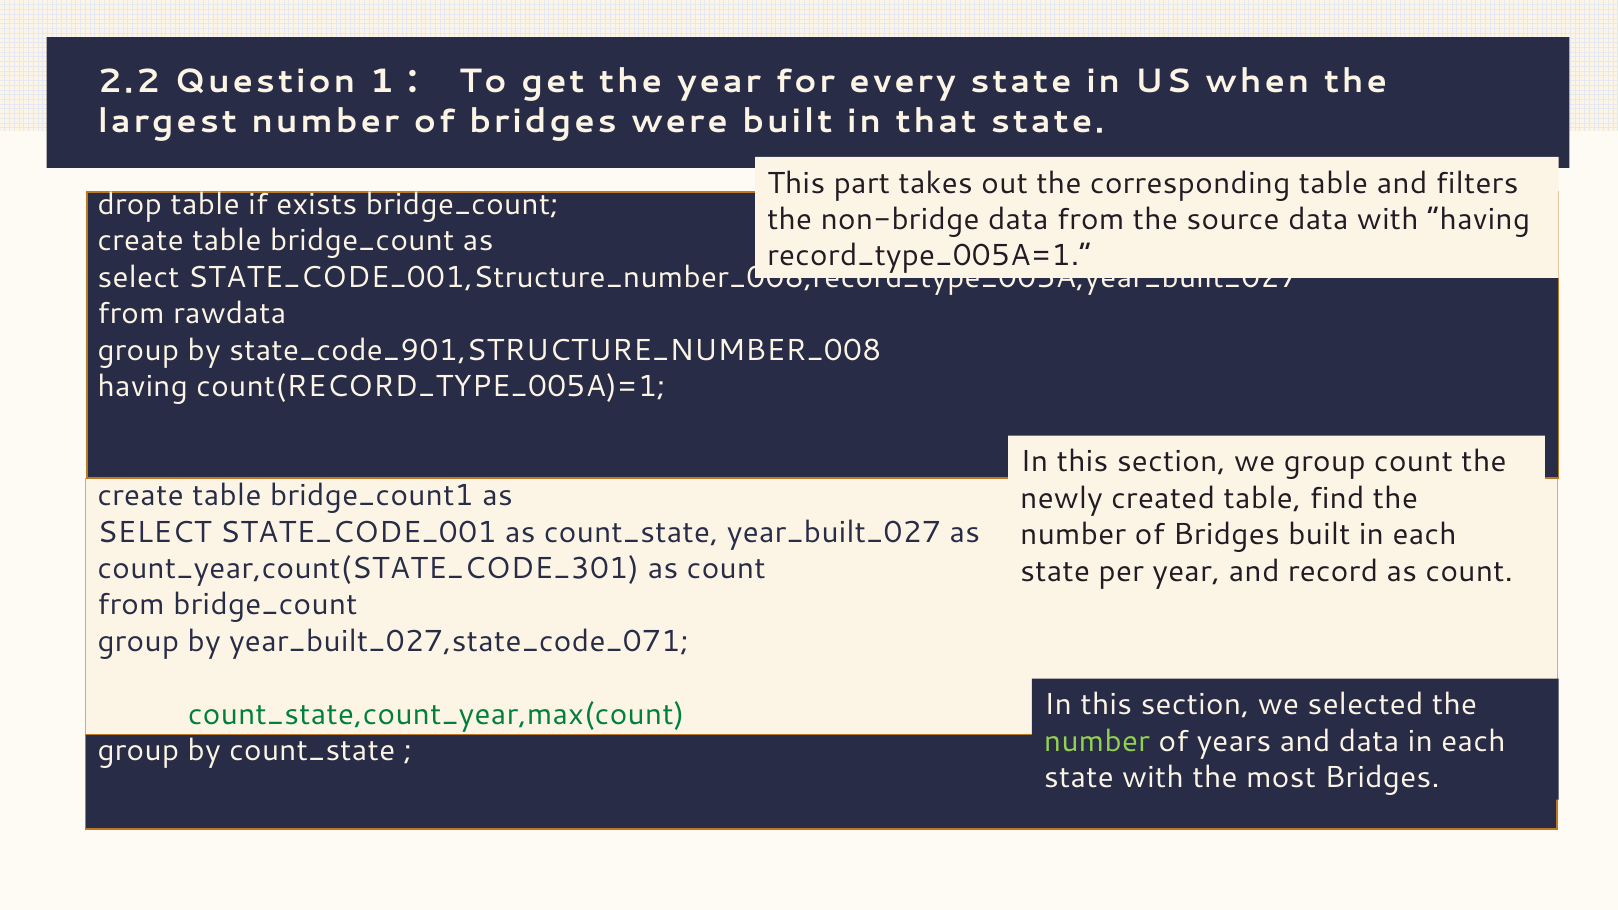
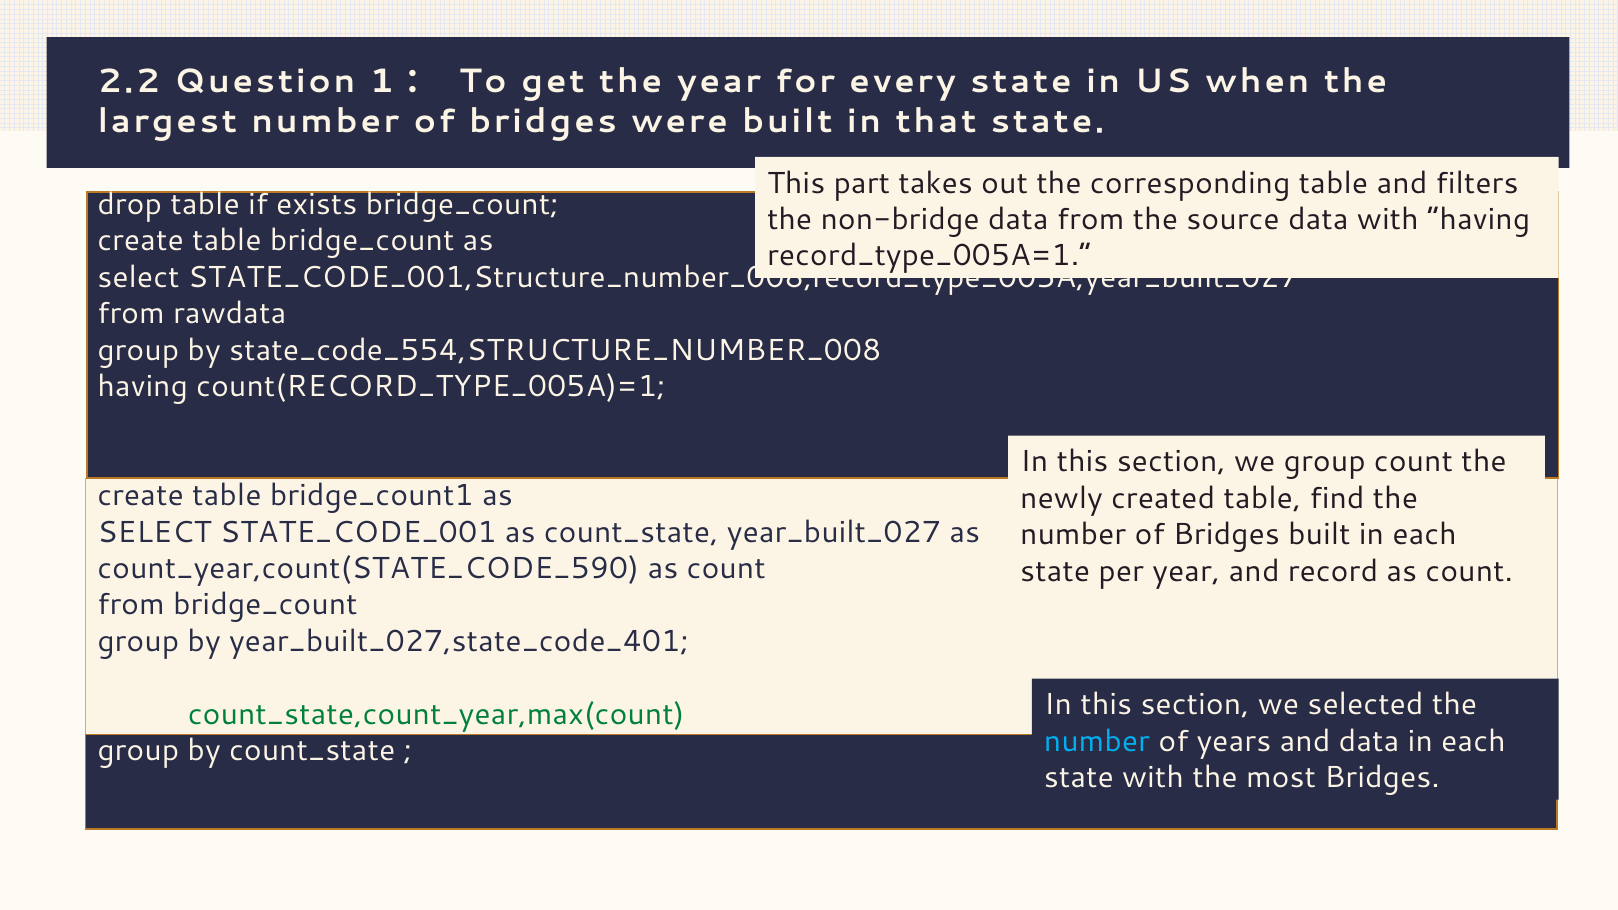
state_code_901,STRUCTURE_NUMBER_008: state_code_901,STRUCTURE_NUMBER_008 -> state_code_554,STRUCTURE_NUMBER_008 (555, 350)
count_year,count(STATE_CODE_301: count_year,count(STATE_CODE_301 -> count_year,count(STATE_CODE_590 (368, 569)
year_built_027,state_code_071: year_built_027,state_code_071 -> year_built_027,state_code_401 (459, 641)
number colour: light green -> light blue (1097, 741)
